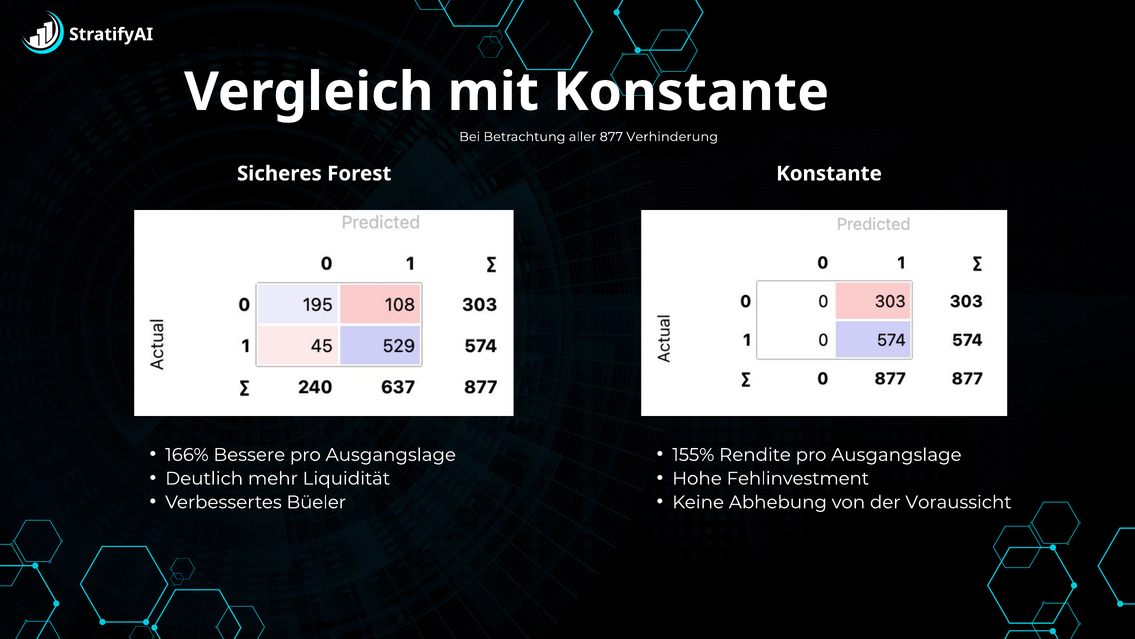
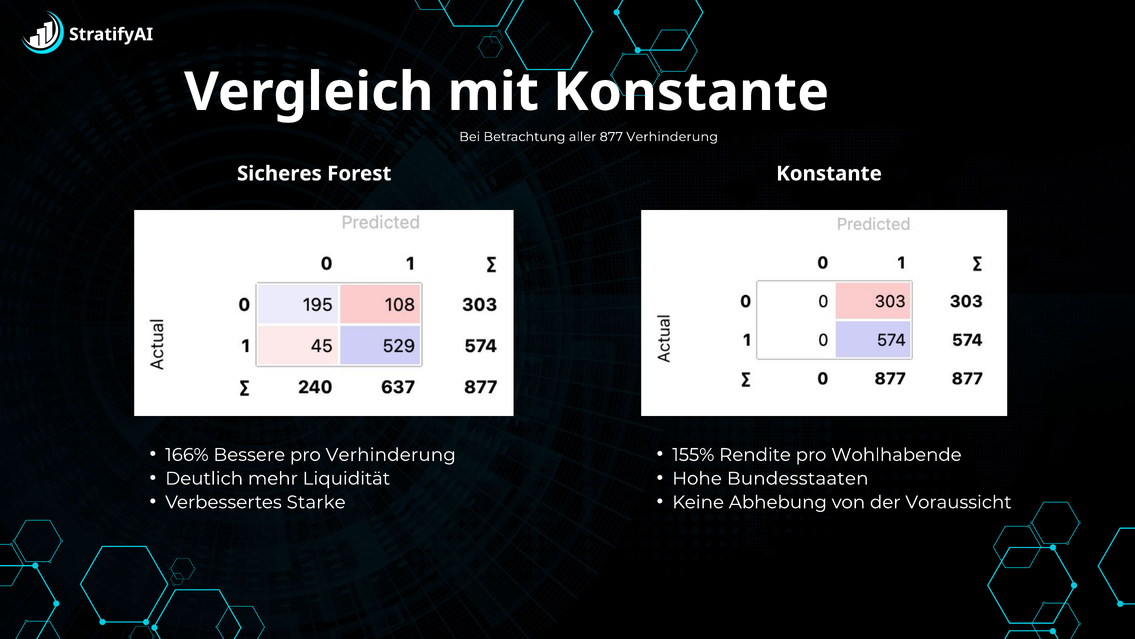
Ausgangslage: Ausgangslage -> Verhinderung (391, 454)
Rendite pro Ausgangslage: Ausgangslage -> Wohlhabende (896, 454)
Fehlinvestment: Fehlinvestment -> Bundesstaaten (798, 478)
Büeler: Büeler -> Starke (316, 502)
